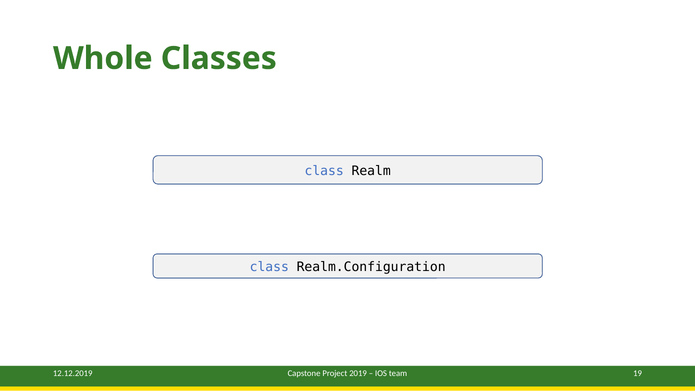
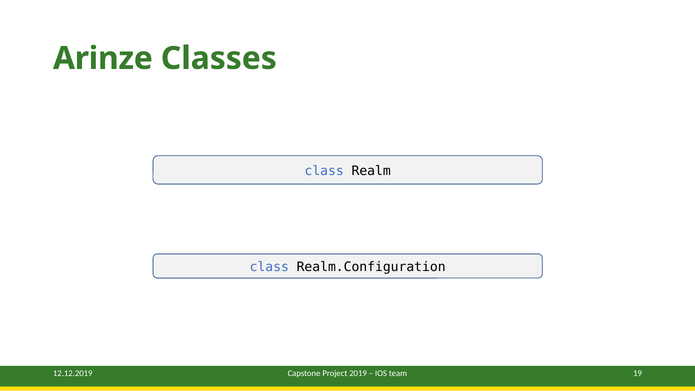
Whole: Whole -> Arinze (103, 58)
